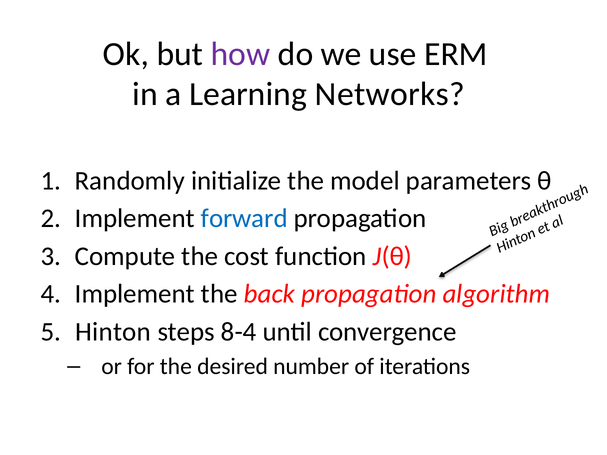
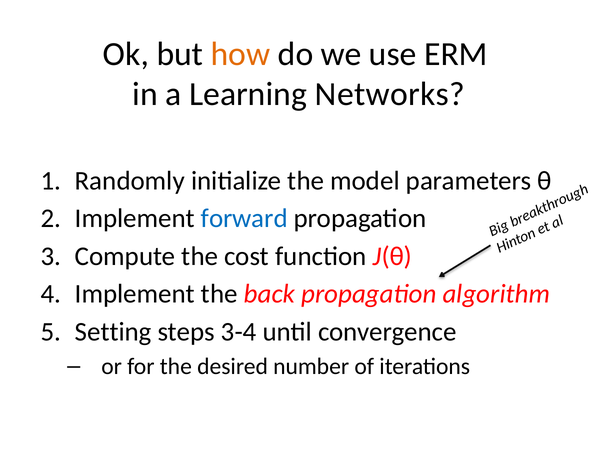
how colour: purple -> orange (241, 54)
Hinton: Hinton -> Setting (113, 332)
8-4: 8-4 -> 3-4 (239, 332)
